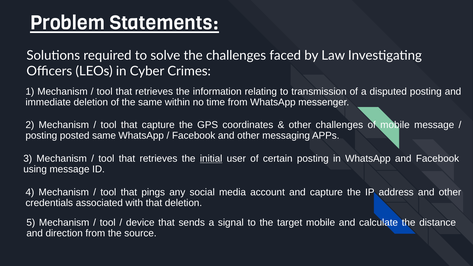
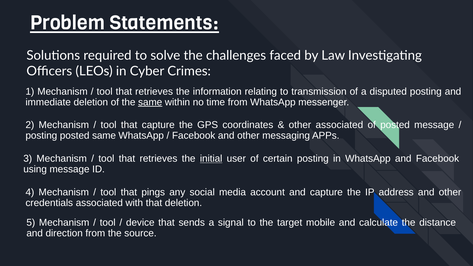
same underline: none -> present (150, 102)
other challenges: challenges -> associated (339, 125)
of mobile: mobile -> posted (395, 125)
